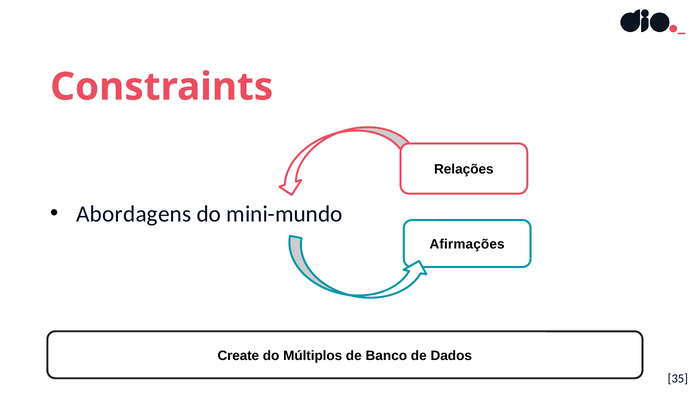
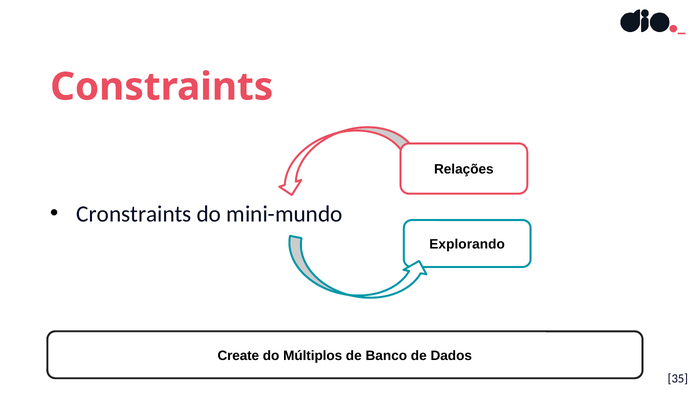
Abordagens: Abordagens -> Cronstraints (134, 214)
Afirmações: Afirmações -> Explorando (467, 244)
